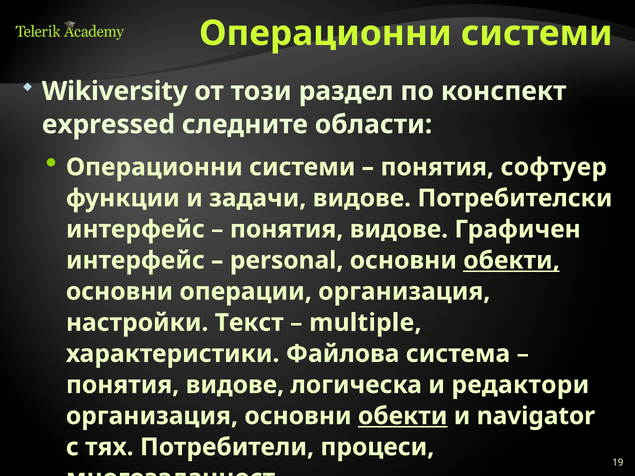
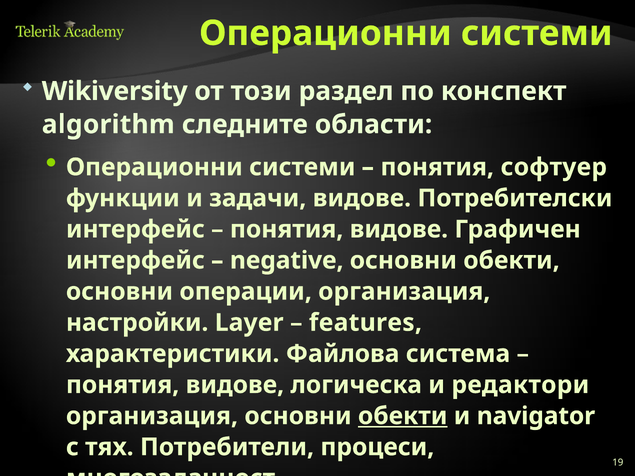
expressed: expressed -> algorithm (108, 125)
personal: personal -> negative (287, 261)
обекти underline: present -> none (511, 261)
Текст: Текст -> Layer (249, 323)
multiple: multiple -> features (365, 323)
